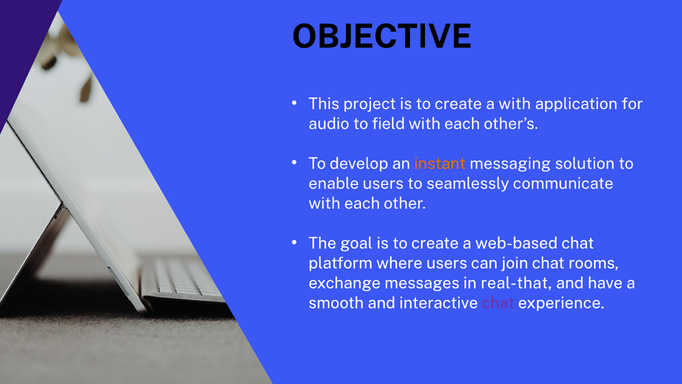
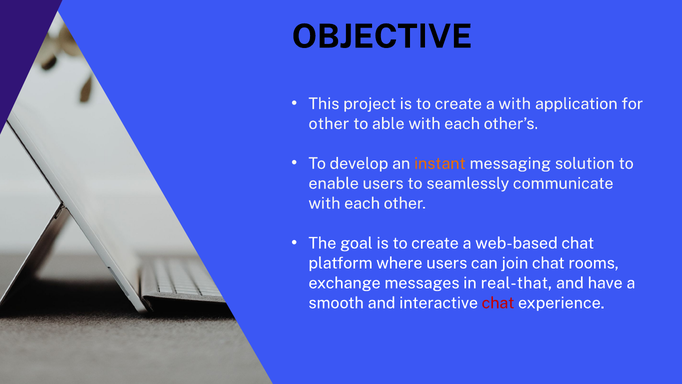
audio: audio -> other (329, 124)
field: field -> able (388, 124)
chat colour: purple -> red (498, 303)
